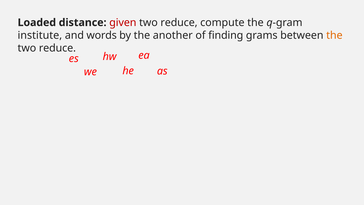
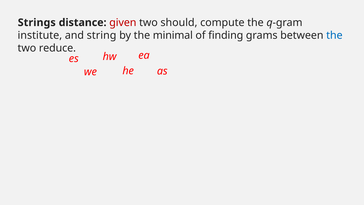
Loaded: Loaded -> Strings (37, 23)
reduce: reduce -> should (179, 23)
words: words -> string (102, 35)
another: another -> minimal (173, 35)
the colour: orange -> blue (334, 35)
